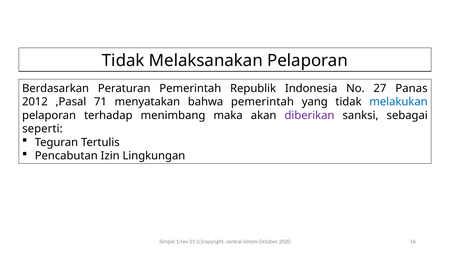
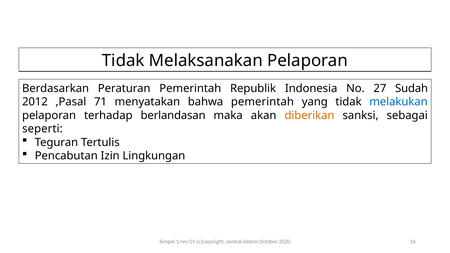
Panas: Panas -> Sudah (412, 88)
menimbang: menimbang -> berlandasan (173, 115)
diberikan colour: purple -> orange (309, 115)
